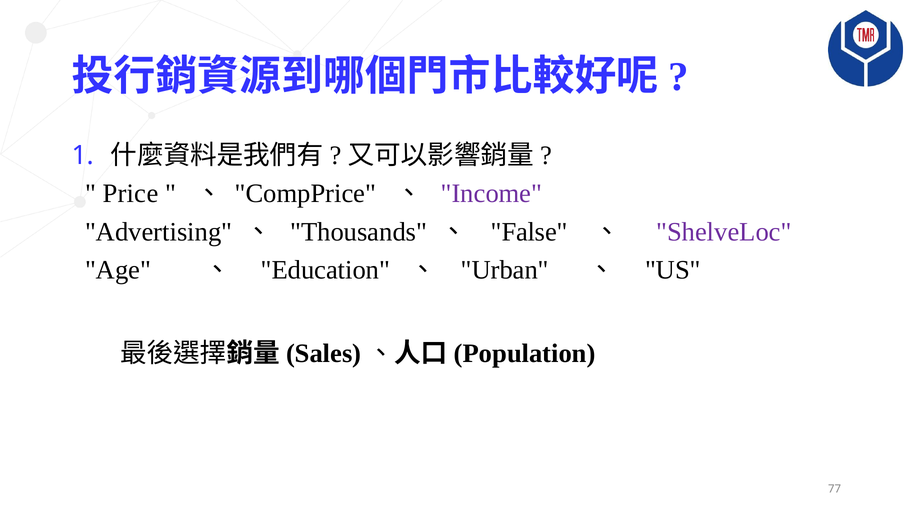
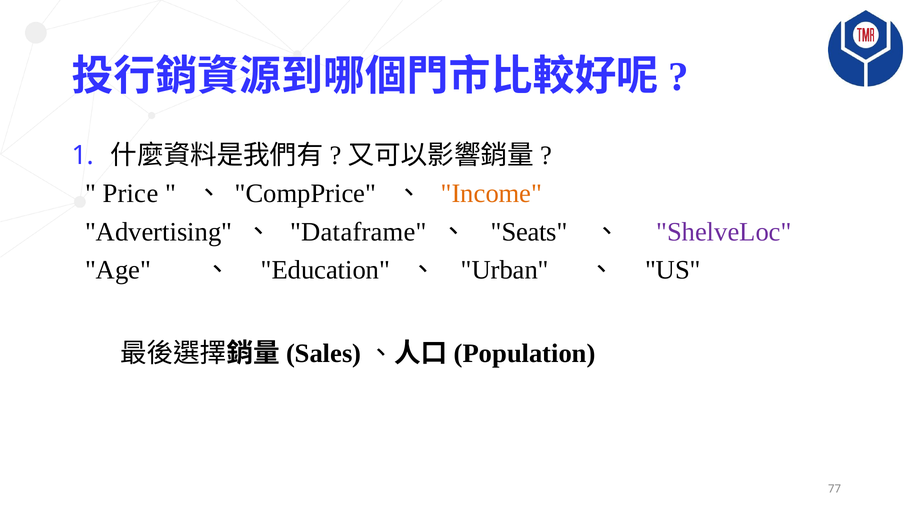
Income colour: purple -> orange (491, 194)
Thousands: Thousands -> Dataframe (358, 232)
False: False -> Seats (529, 232)
